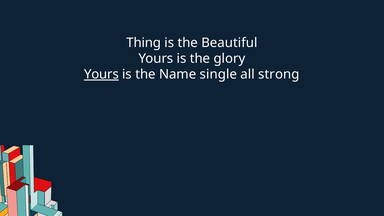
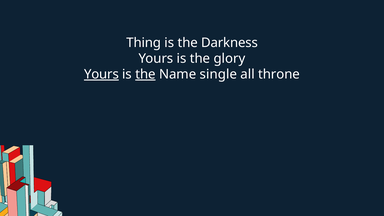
Beautiful: Beautiful -> Darkness (230, 43)
the underline: none -> present (145, 74)
strong: strong -> throne (279, 74)
